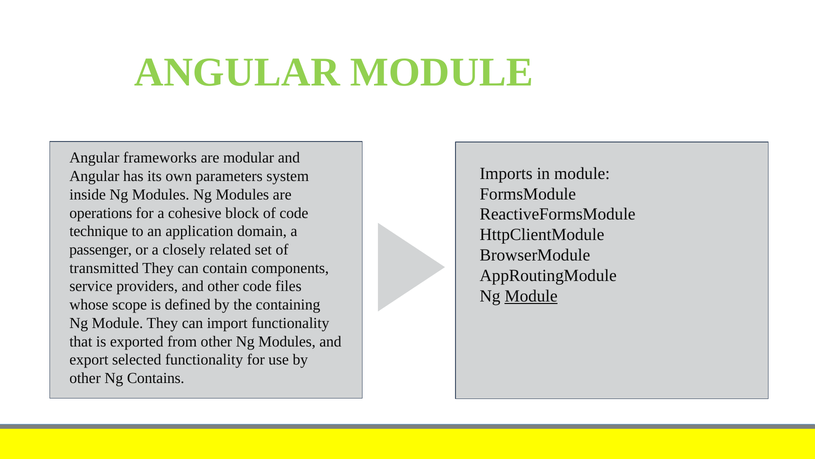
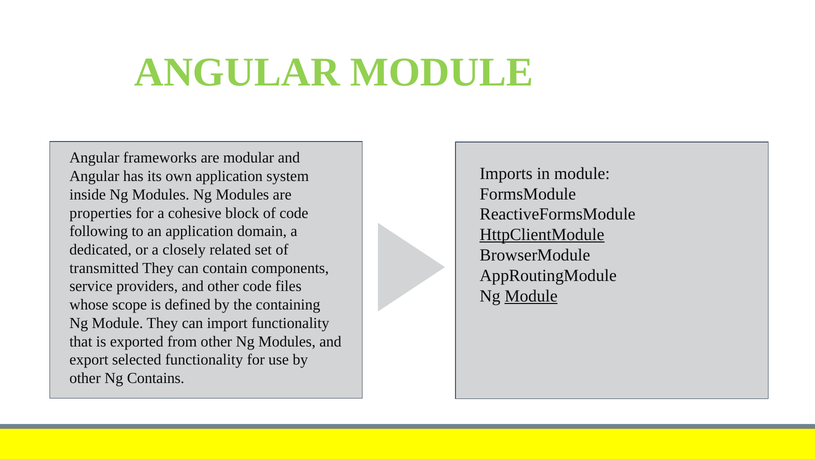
own parameters: parameters -> application (229, 176)
operations: operations -> properties (101, 213)
technique: technique -> following (99, 231)
HttpClientModule underline: none -> present (542, 234)
passenger: passenger -> dedicated (101, 249)
